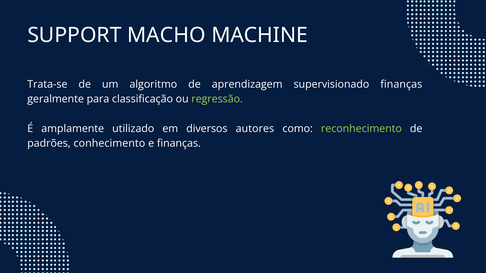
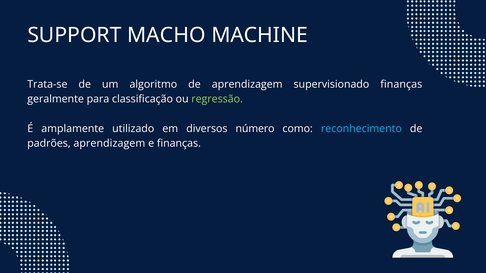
autores: autores -> número (255, 129)
reconhecimento colour: light green -> light blue (361, 129)
padrões conhecimento: conhecimento -> aprendizagem (109, 144)
